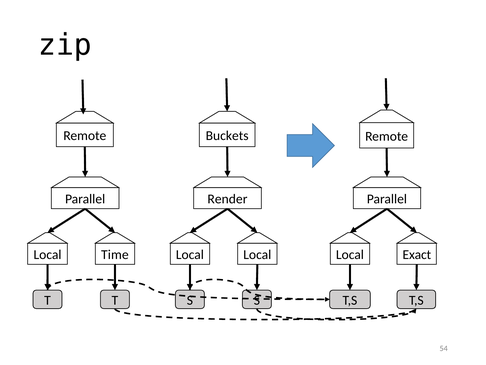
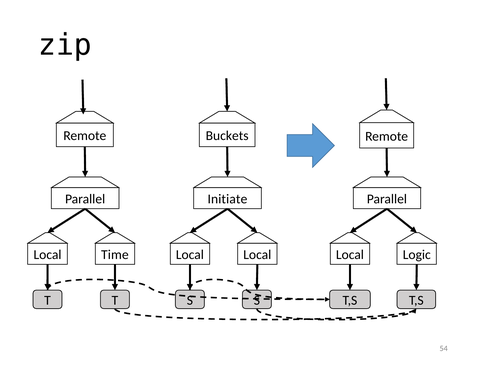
Render: Render -> Initiate (227, 199)
Exact: Exact -> Logic (417, 254)
